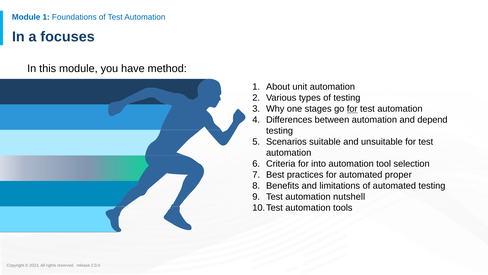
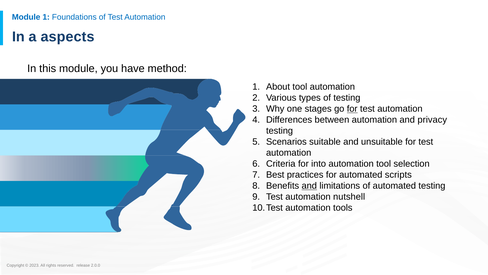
focuses: focuses -> aspects (68, 37)
About unit: unit -> tool (300, 87)
depend: depend -> privacy (432, 120)
proper: proper -> scripts (398, 175)
and underline: none -> present (309, 186)
